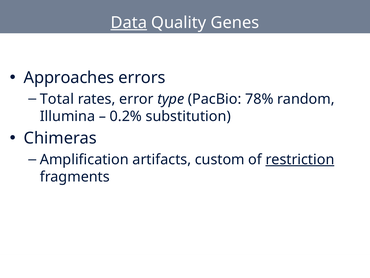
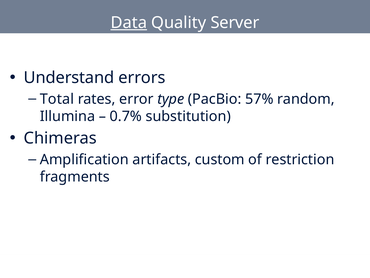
Genes: Genes -> Server (235, 23)
Approaches: Approaches -> Understand (69, 78)
78%: 78% -> 57% (259, 99)
0.2%: 0.2% -> 0.7% (126, 116)
restriction underline: present -> none (300, 159)
